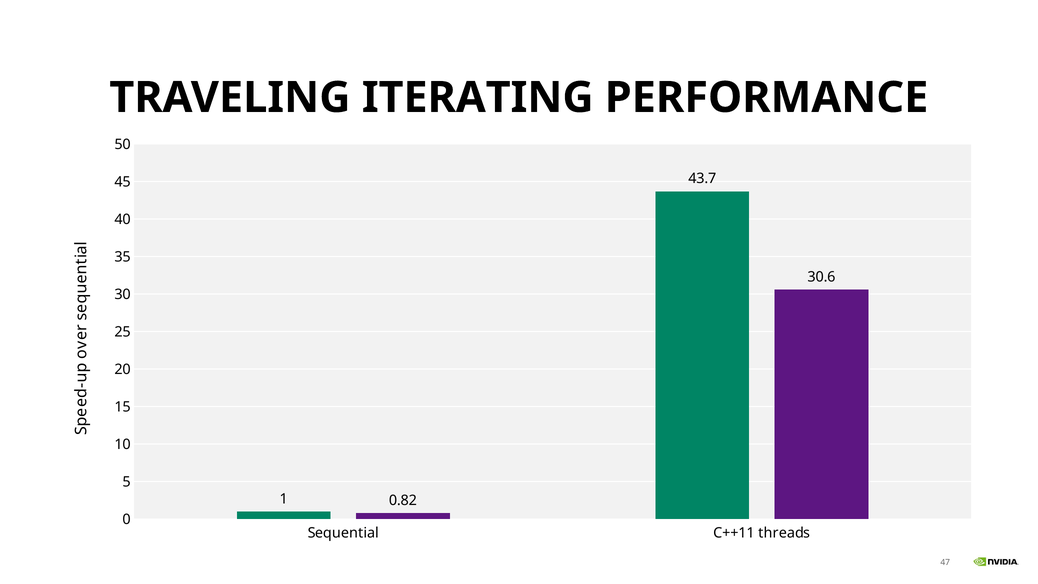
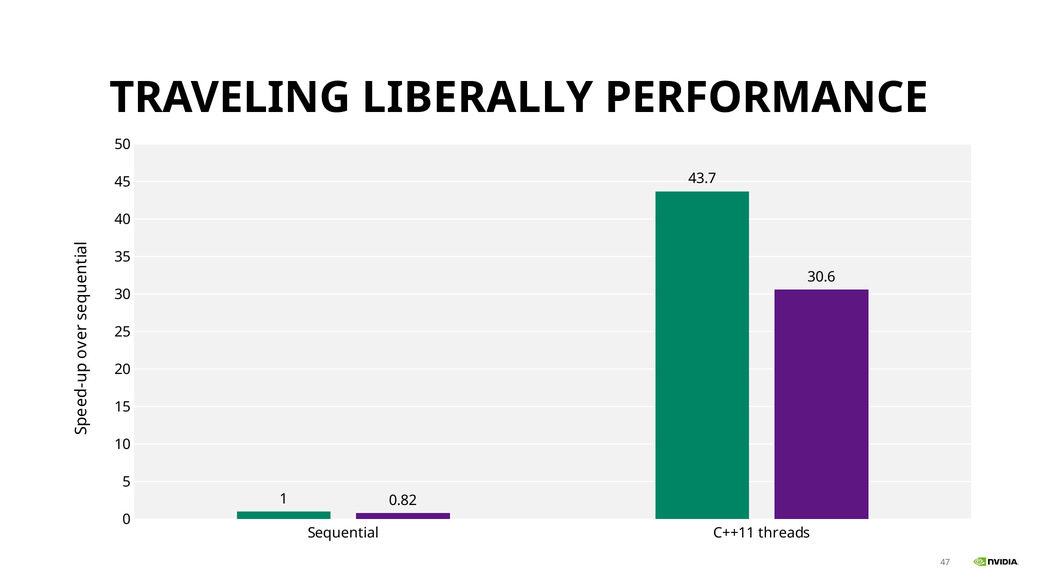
ITERATING: ITERATING -> LIBERALLY (478, 98)
